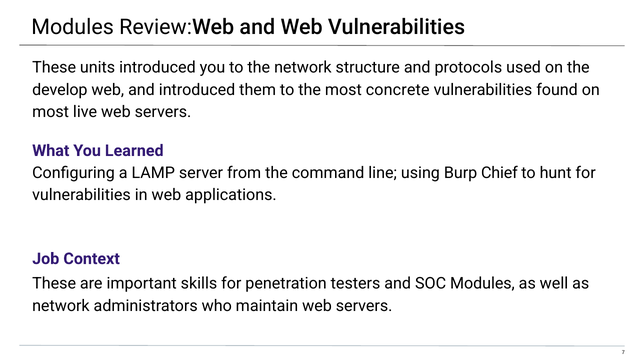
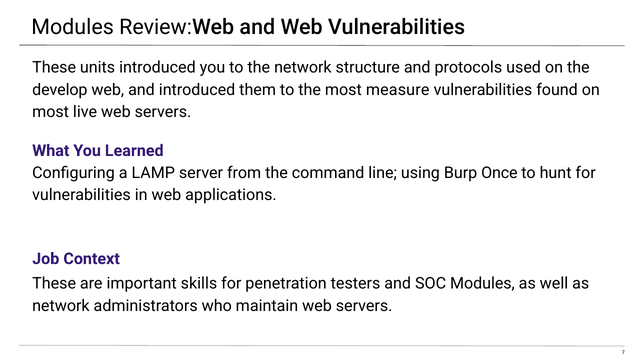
concrete: concrete -> measure (398, 90)
Chief: Chief -> Once (499, 173)
